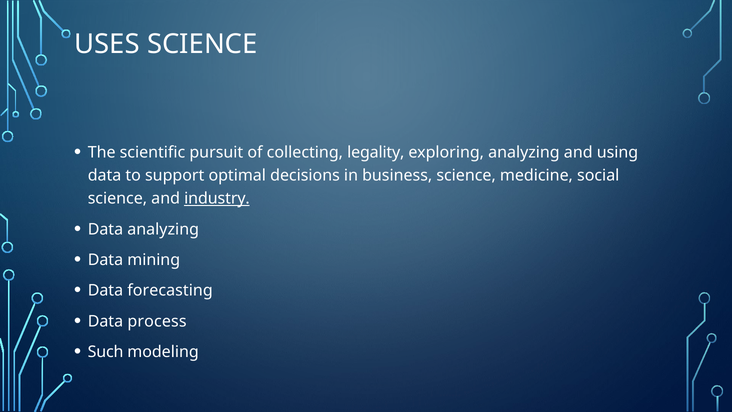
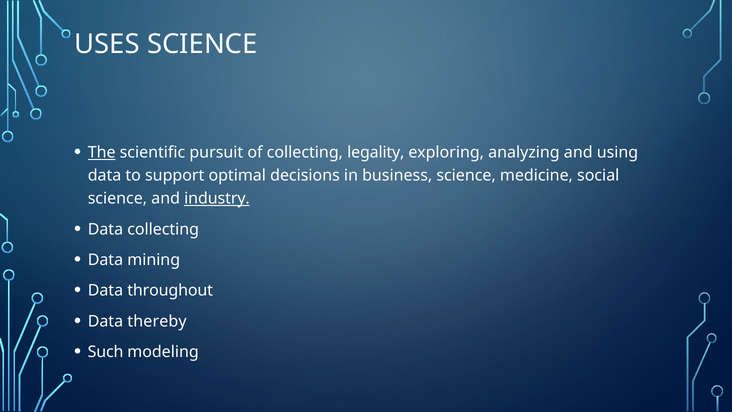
The underline: none -> present (102, 152)
Data analyzing: analyzing -> collecting (163, 229)
forecasting: forecasting -> throughout (170, 290)
process: process -> thereby (157, 321)
